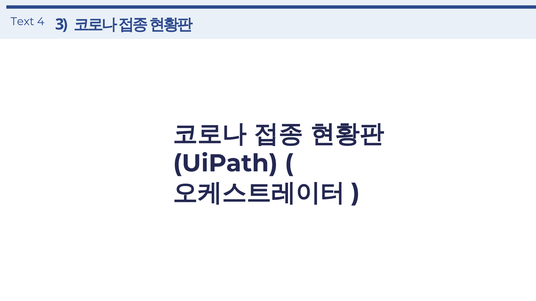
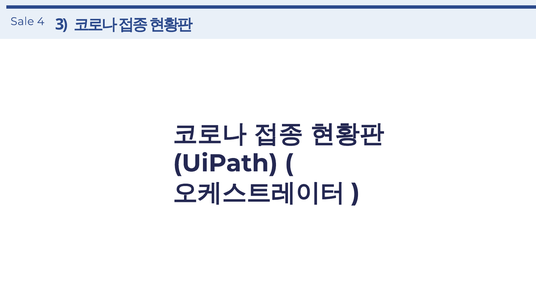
Text: Text -> Sale (22, 21)
